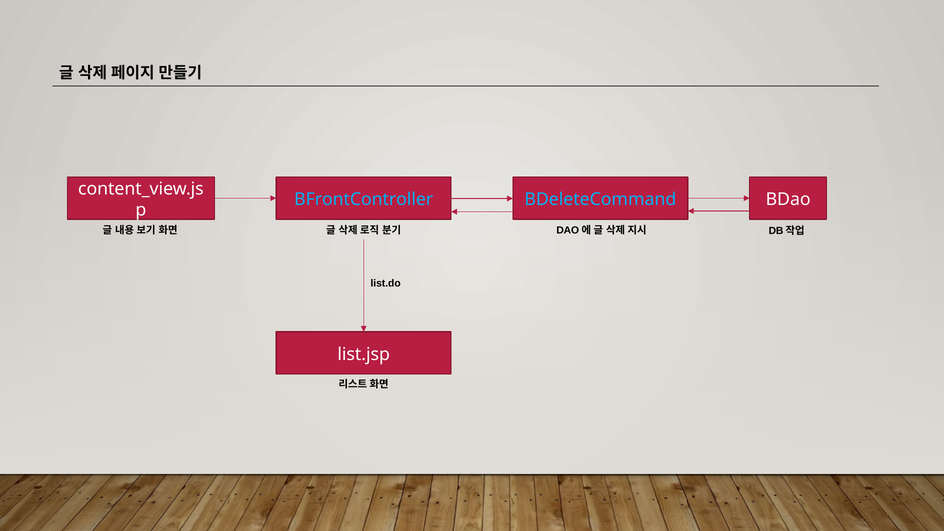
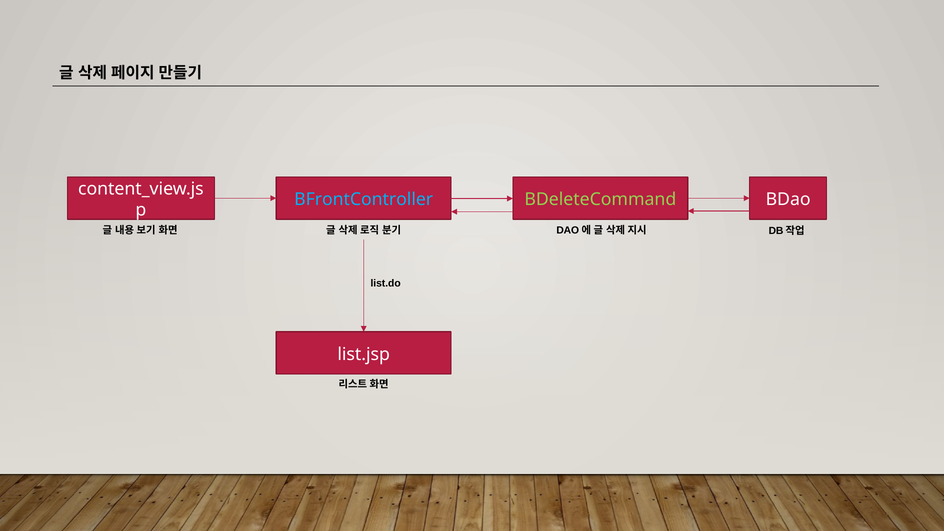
BDeleteCommand colour: light blue -> light green (600, 199)
